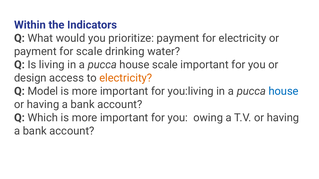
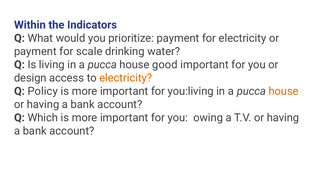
house scale: scale -> good (165, 65)
Model: Model -> Policy (43, 91)
house colour: blue -> orange (284, 91)
